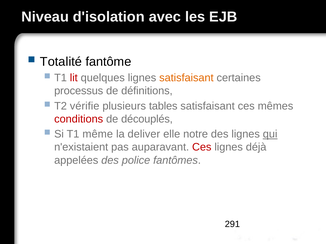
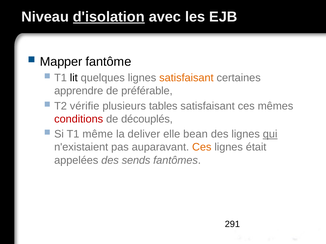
d'isolation underline: none -> present (109, 17)
Totalité: Totalité -> Mapper (61, 62)
lit colour: red -> black (74, 78)
processus: processus -> apprendre (79, 91)
définitions: définitions -> préférable (147, 91)
notre: notre -> bean (195, 134)
Ces colour: red -> orange (202, 147)
déjà: déjà -> était (256, 147)
police: police -> sends (136, 161)
